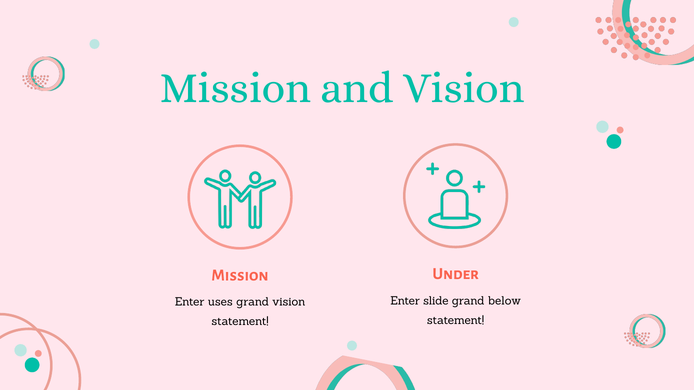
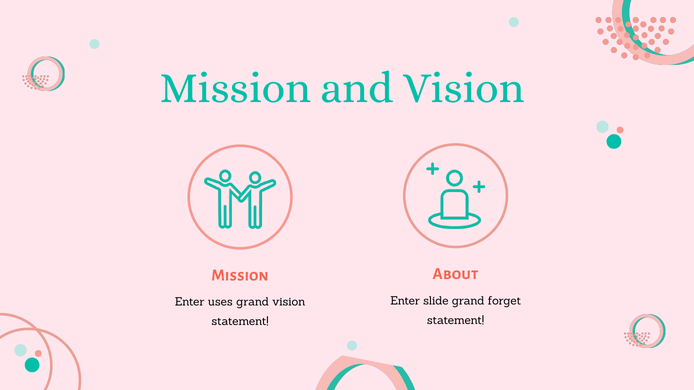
Under: Under -> About (456, 274)
below: below -> forget (504, 301)
